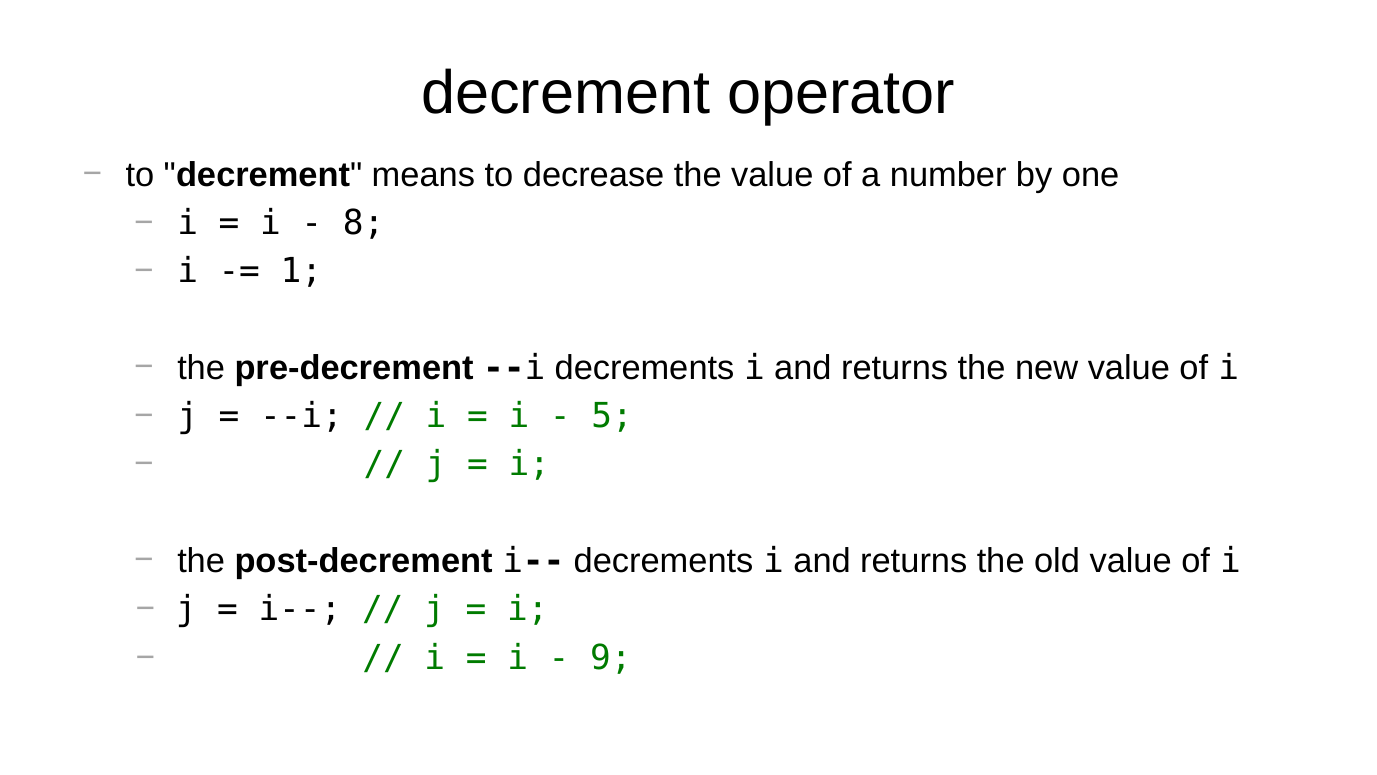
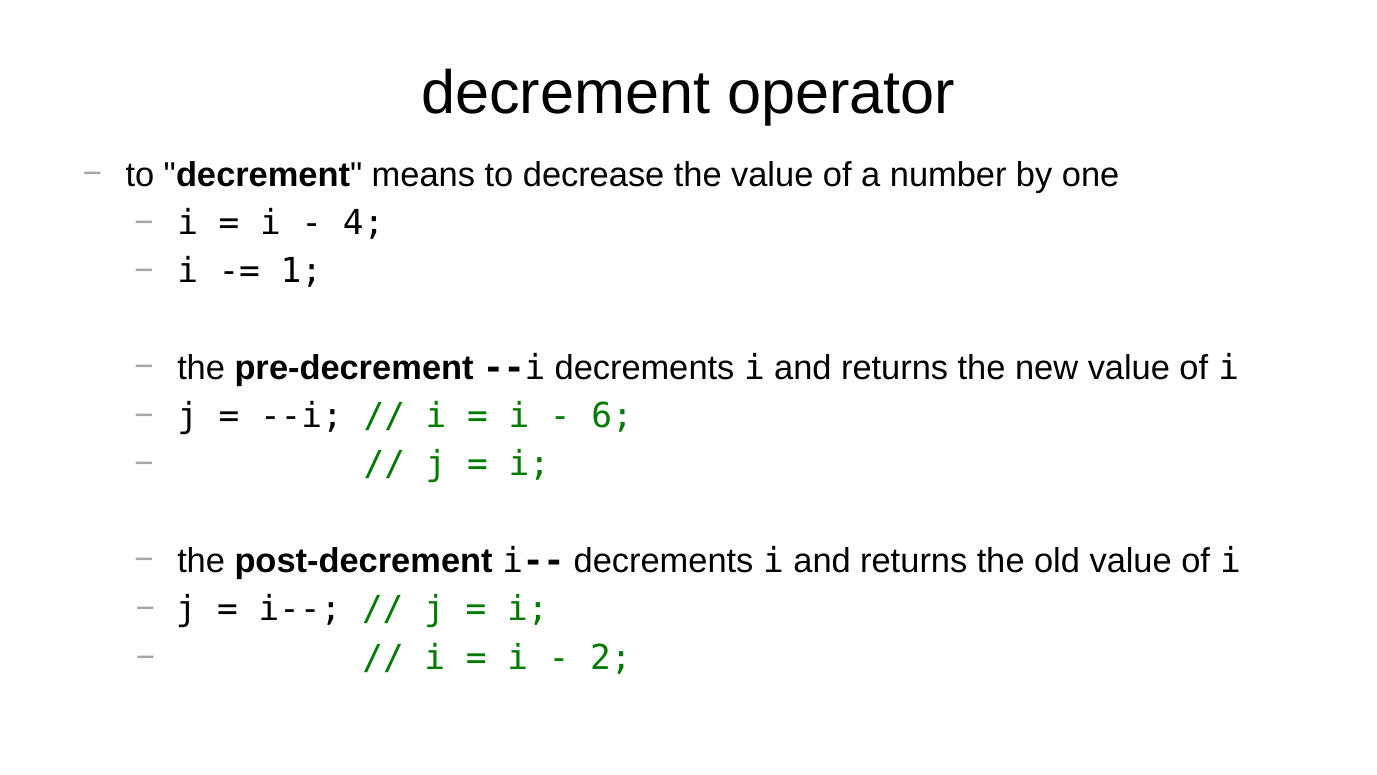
8: 8 -> 4 (364, 223)
5: 5 -> 6 (612, 416)
9: 9 -> 2 (611, 658)
